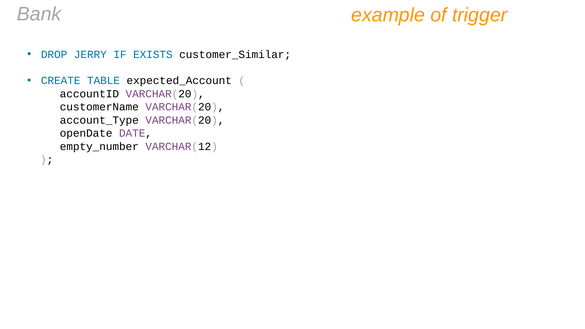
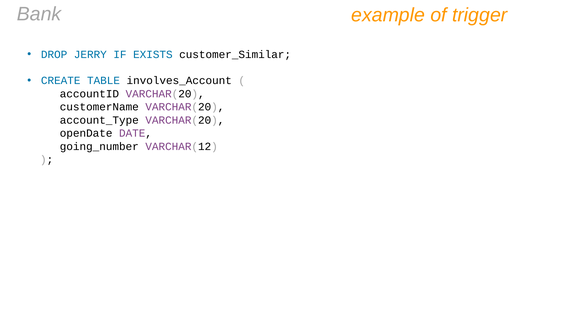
expected_Account: expected_Account -> involves_Account (179, 81)
empty_number: empty_number -> going_number (99, 147)
